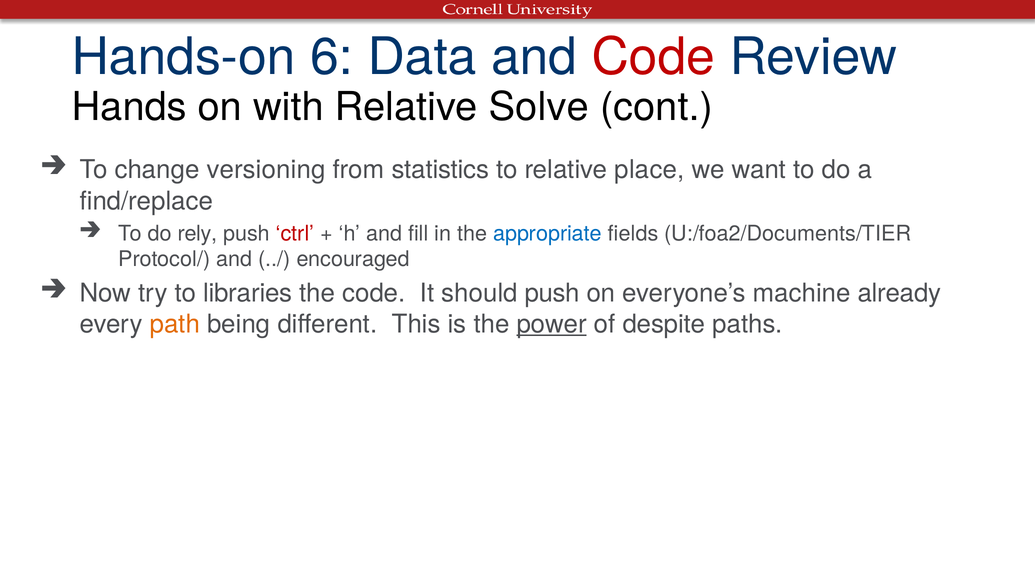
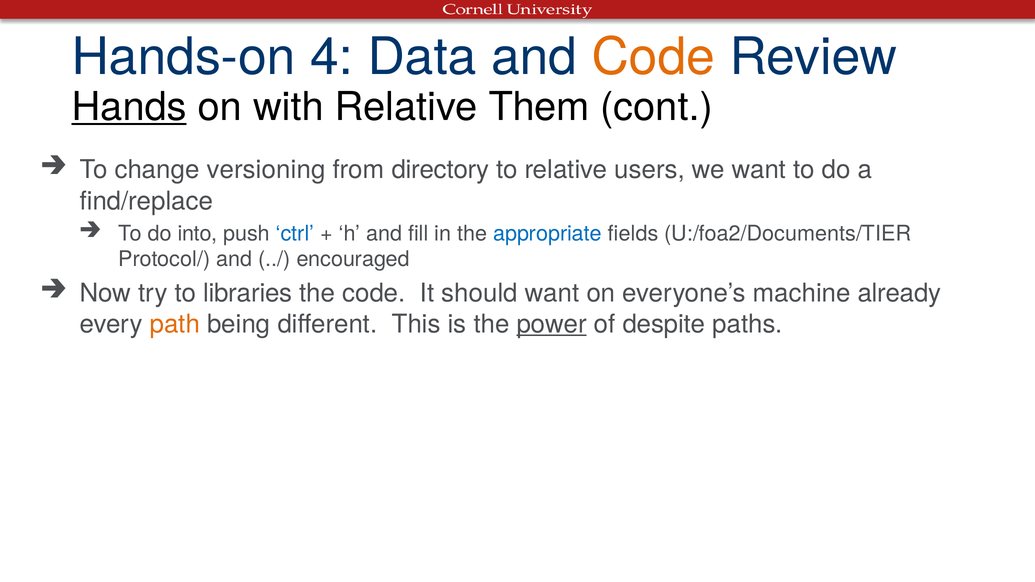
6: 6 -> 4 (332, 57)
Code colour: red -> orange (653, 57)
Hands underline: none -> present (129, 107)
Solve: Solve -> Them (539, 107)
statistics: statistics -> directory (440, 170)
place: place -> users (650, 170)
rely: rely -> into (197, 234)
ctrl colour: red -> blue (295, 234)
should push: push -> want (552, 293)
